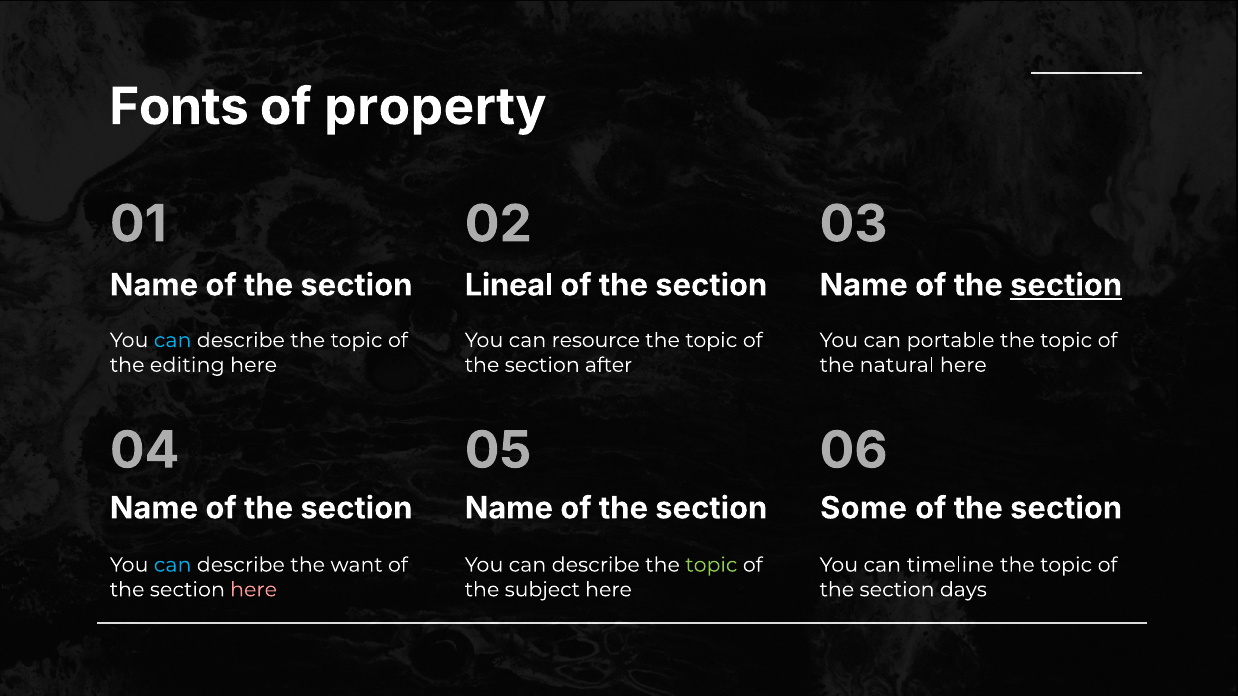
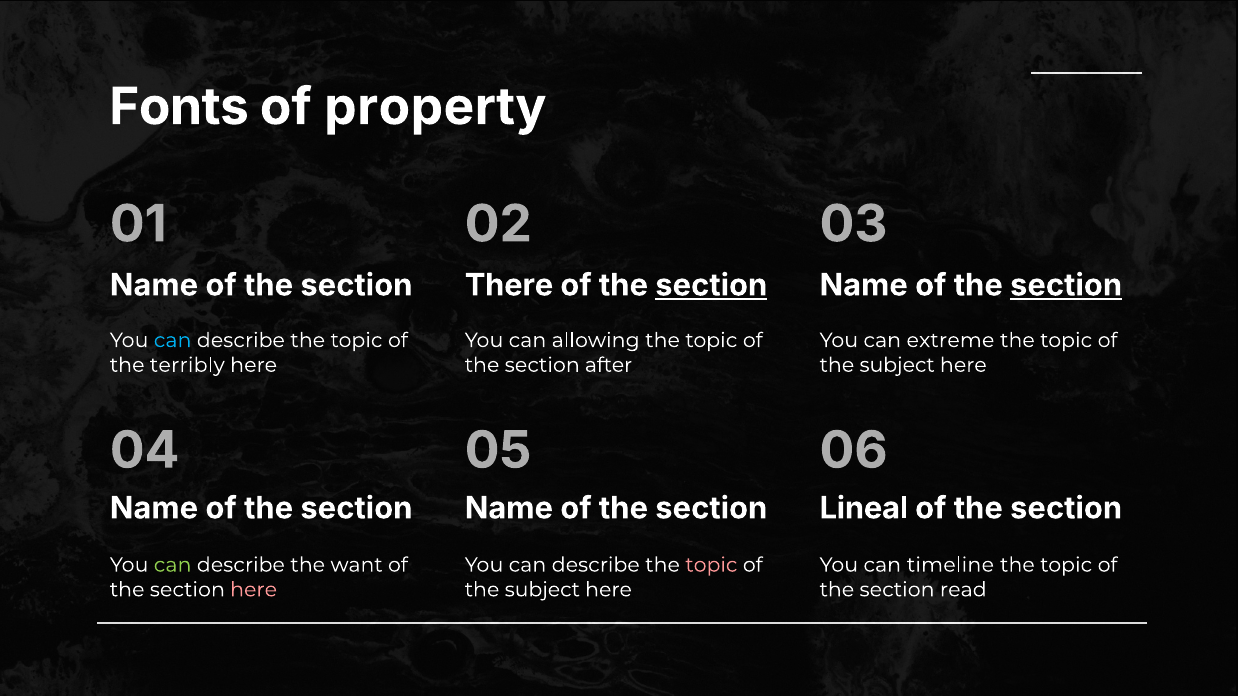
Lineal: Lineal -> There (509, 285)
section underline: none -> present (711, 285)
resource: resource -> allowing (596, 340)
portable: portable -> extreme (950, 340)
editing: editing -> terribly (187, 365)
natural: natural -> subject (897, 365)
Some: Some -> Lineal (864, 509)
can colour: light blue -> light green (173, 565)
topic colour: light green -> pink (711, 565)
days: days -> read (963, 590)
